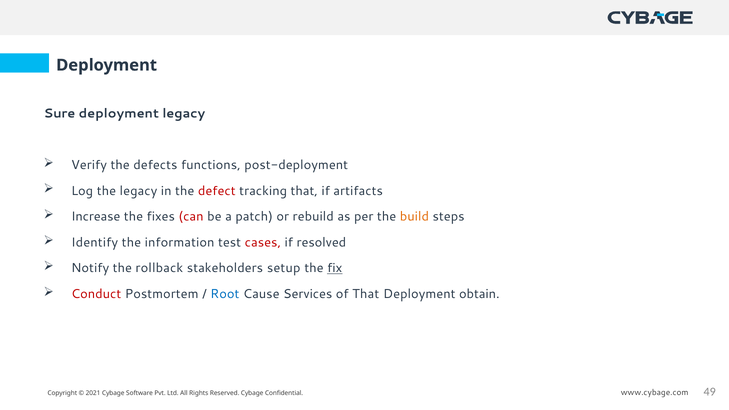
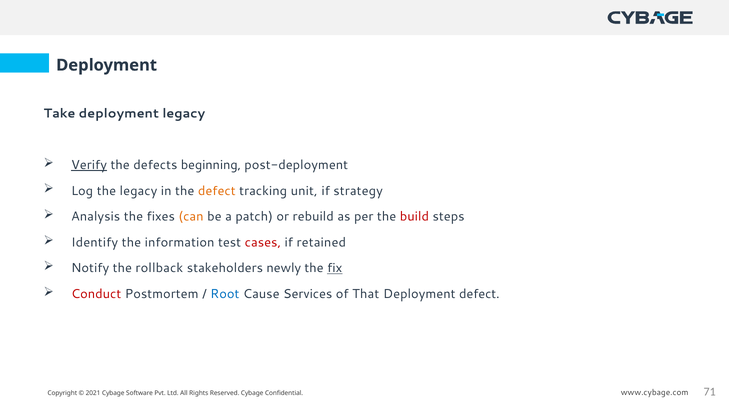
Sure: Sure -> Take (59, 114)
Verify underline: none -> present (89, 165)
functions: functions -> beginning (211, 165)
defect colour: red -> orange (217, 191)
tracking that: that -> unit (304, 191)
artifacts: artifacts -> strategy (358, 191)
Increase: Increase -> Analysis (96, 217)
can colour: red -> orange (191, 217)
build colour: orange -> red (414, 217)
resolved: resolved -> retained (321, 242)
setup: setup -> newly (284, 268)
Deployment obtain: obtain -> defect (479, 294)
49: 49 -> 71 (710, 392)
